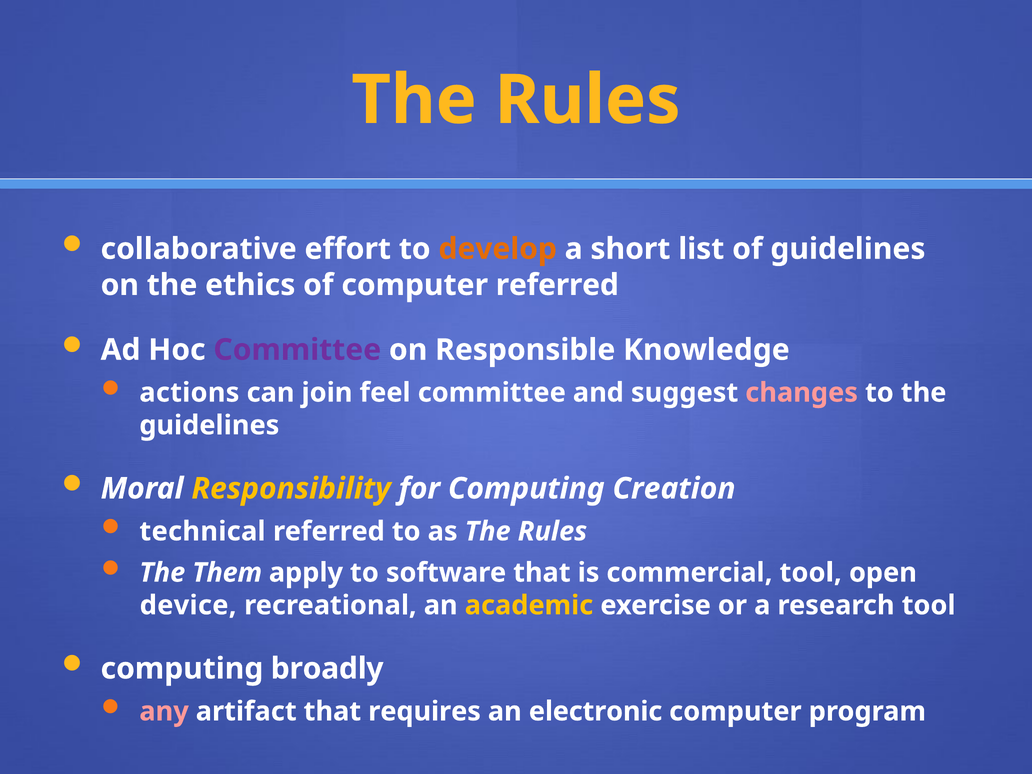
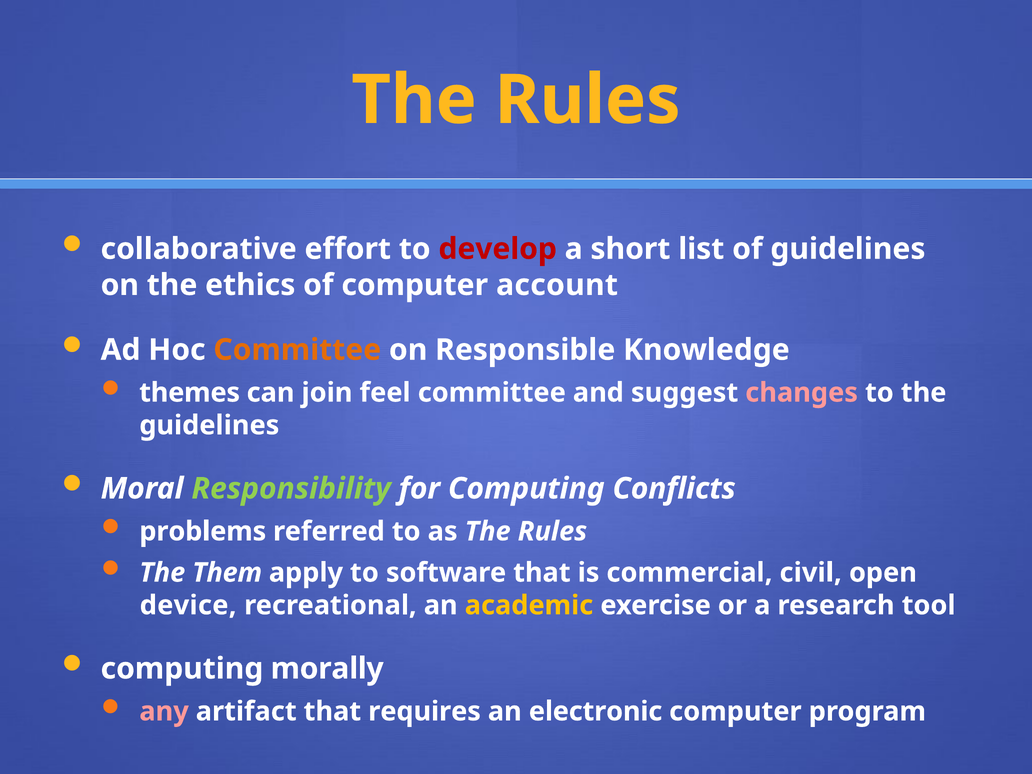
develop colour: orange -> red (498, 249)
computer referred: referred -> account (557, 285)
Committee colour: purple -> orange (297, 350)
actions: actions -> themes (190, 393)
Responsibility colour: yellow -> light green (291, 489)
Creation: Creation -> Conflicts (674, 489)
technical: technical -> problems (203, 531)
commercial tool: tool -> civil (811, 573)
broadly: broadly -> morally (327, 669)
